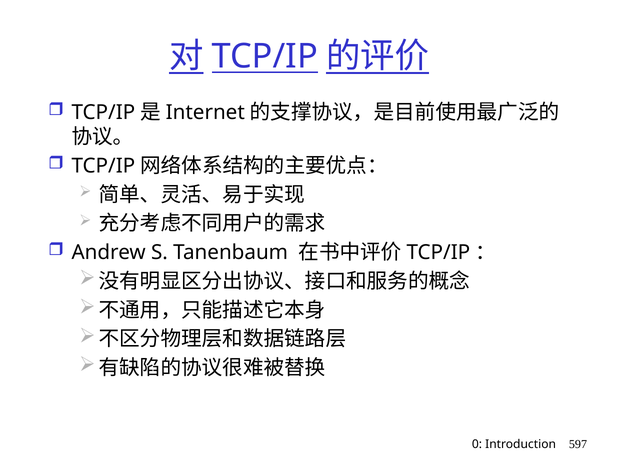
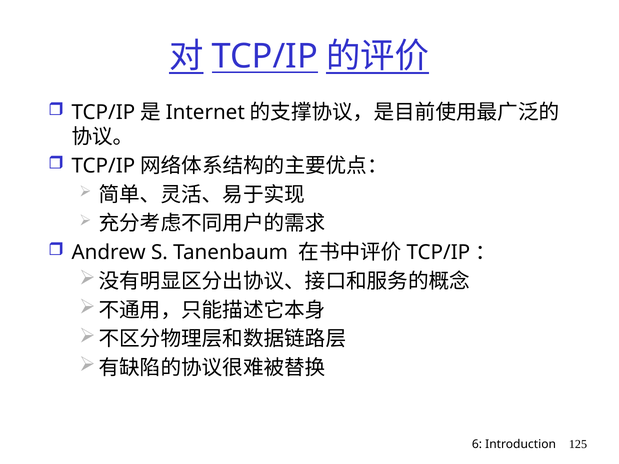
0: 0 -> 6 (477, 444)
597: 597 -> 125 (578, 444)
